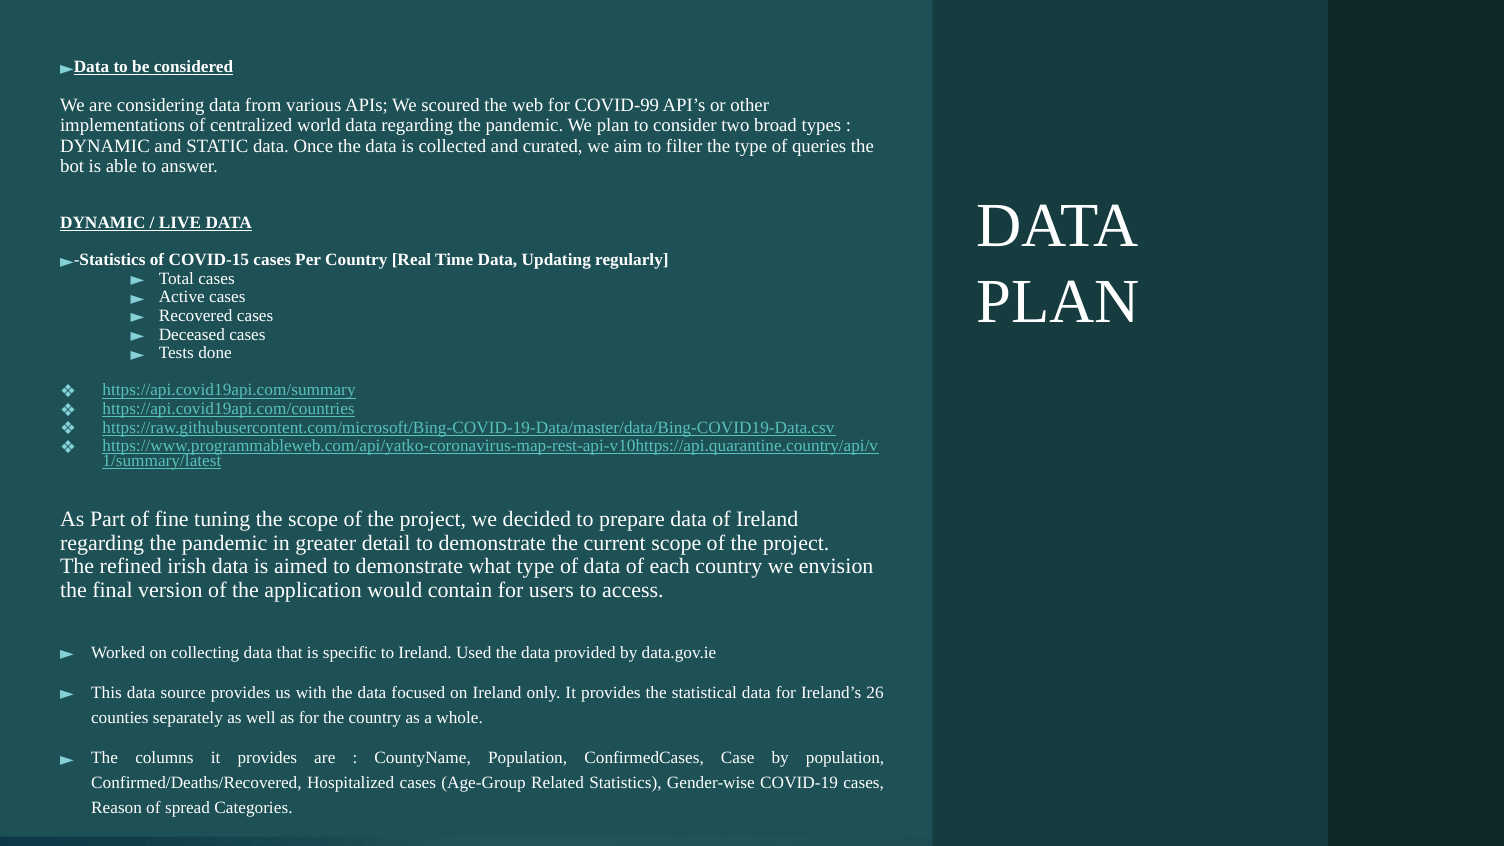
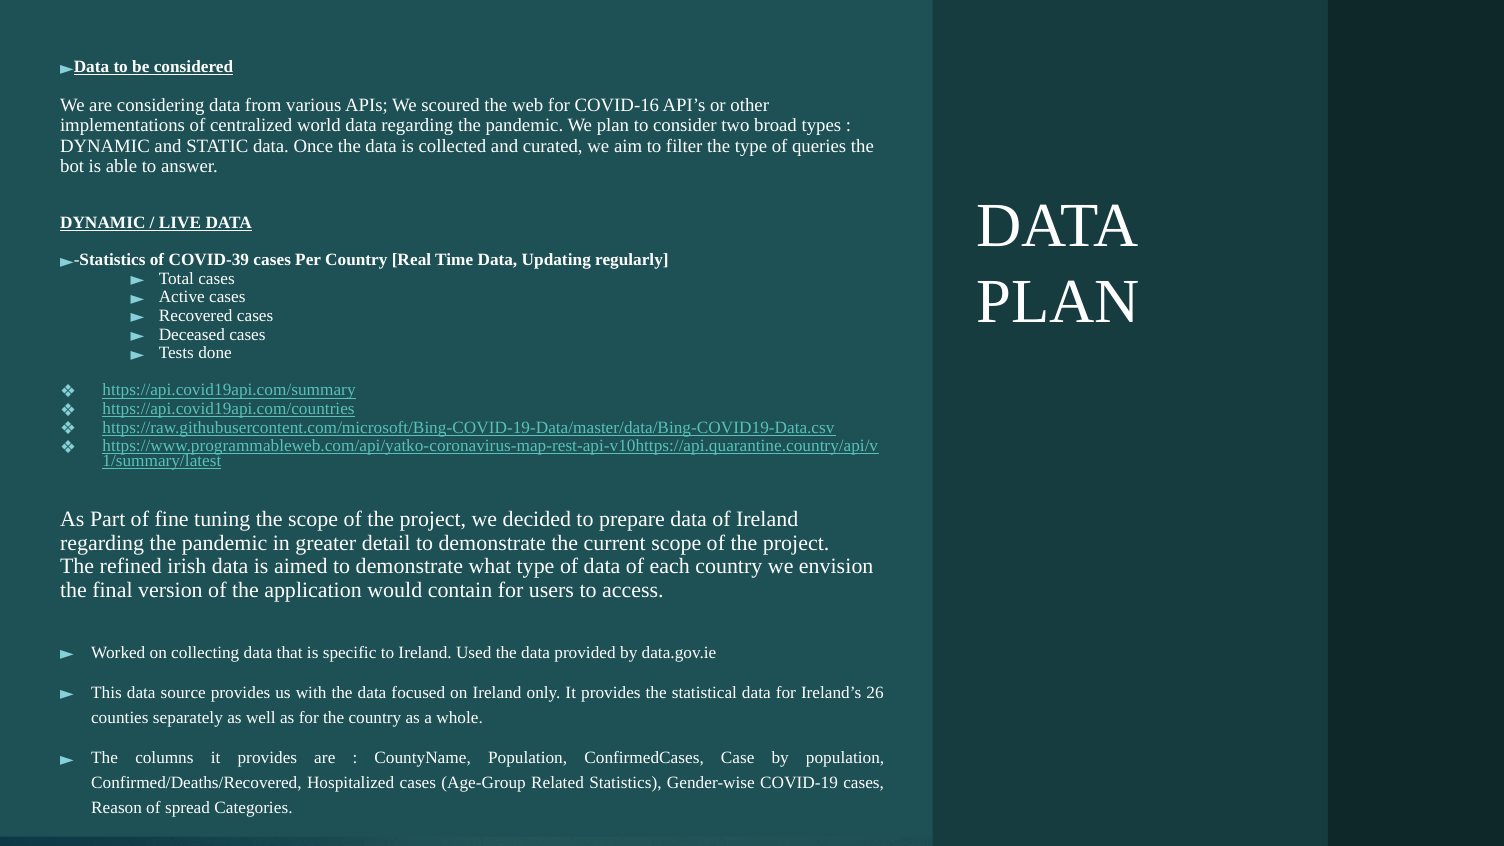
COVID-99: COVID-99 -> COVID-16 (617, 105)
COVID-15: COVID-15 -> COVID-39 (209, 260)
